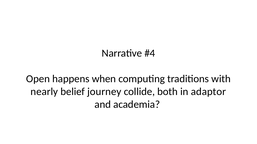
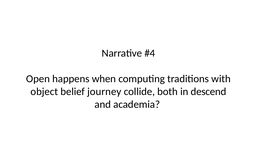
nearly: nearly -> object (44, 92)
adaptor: adaptor -> descend (209, 92)
